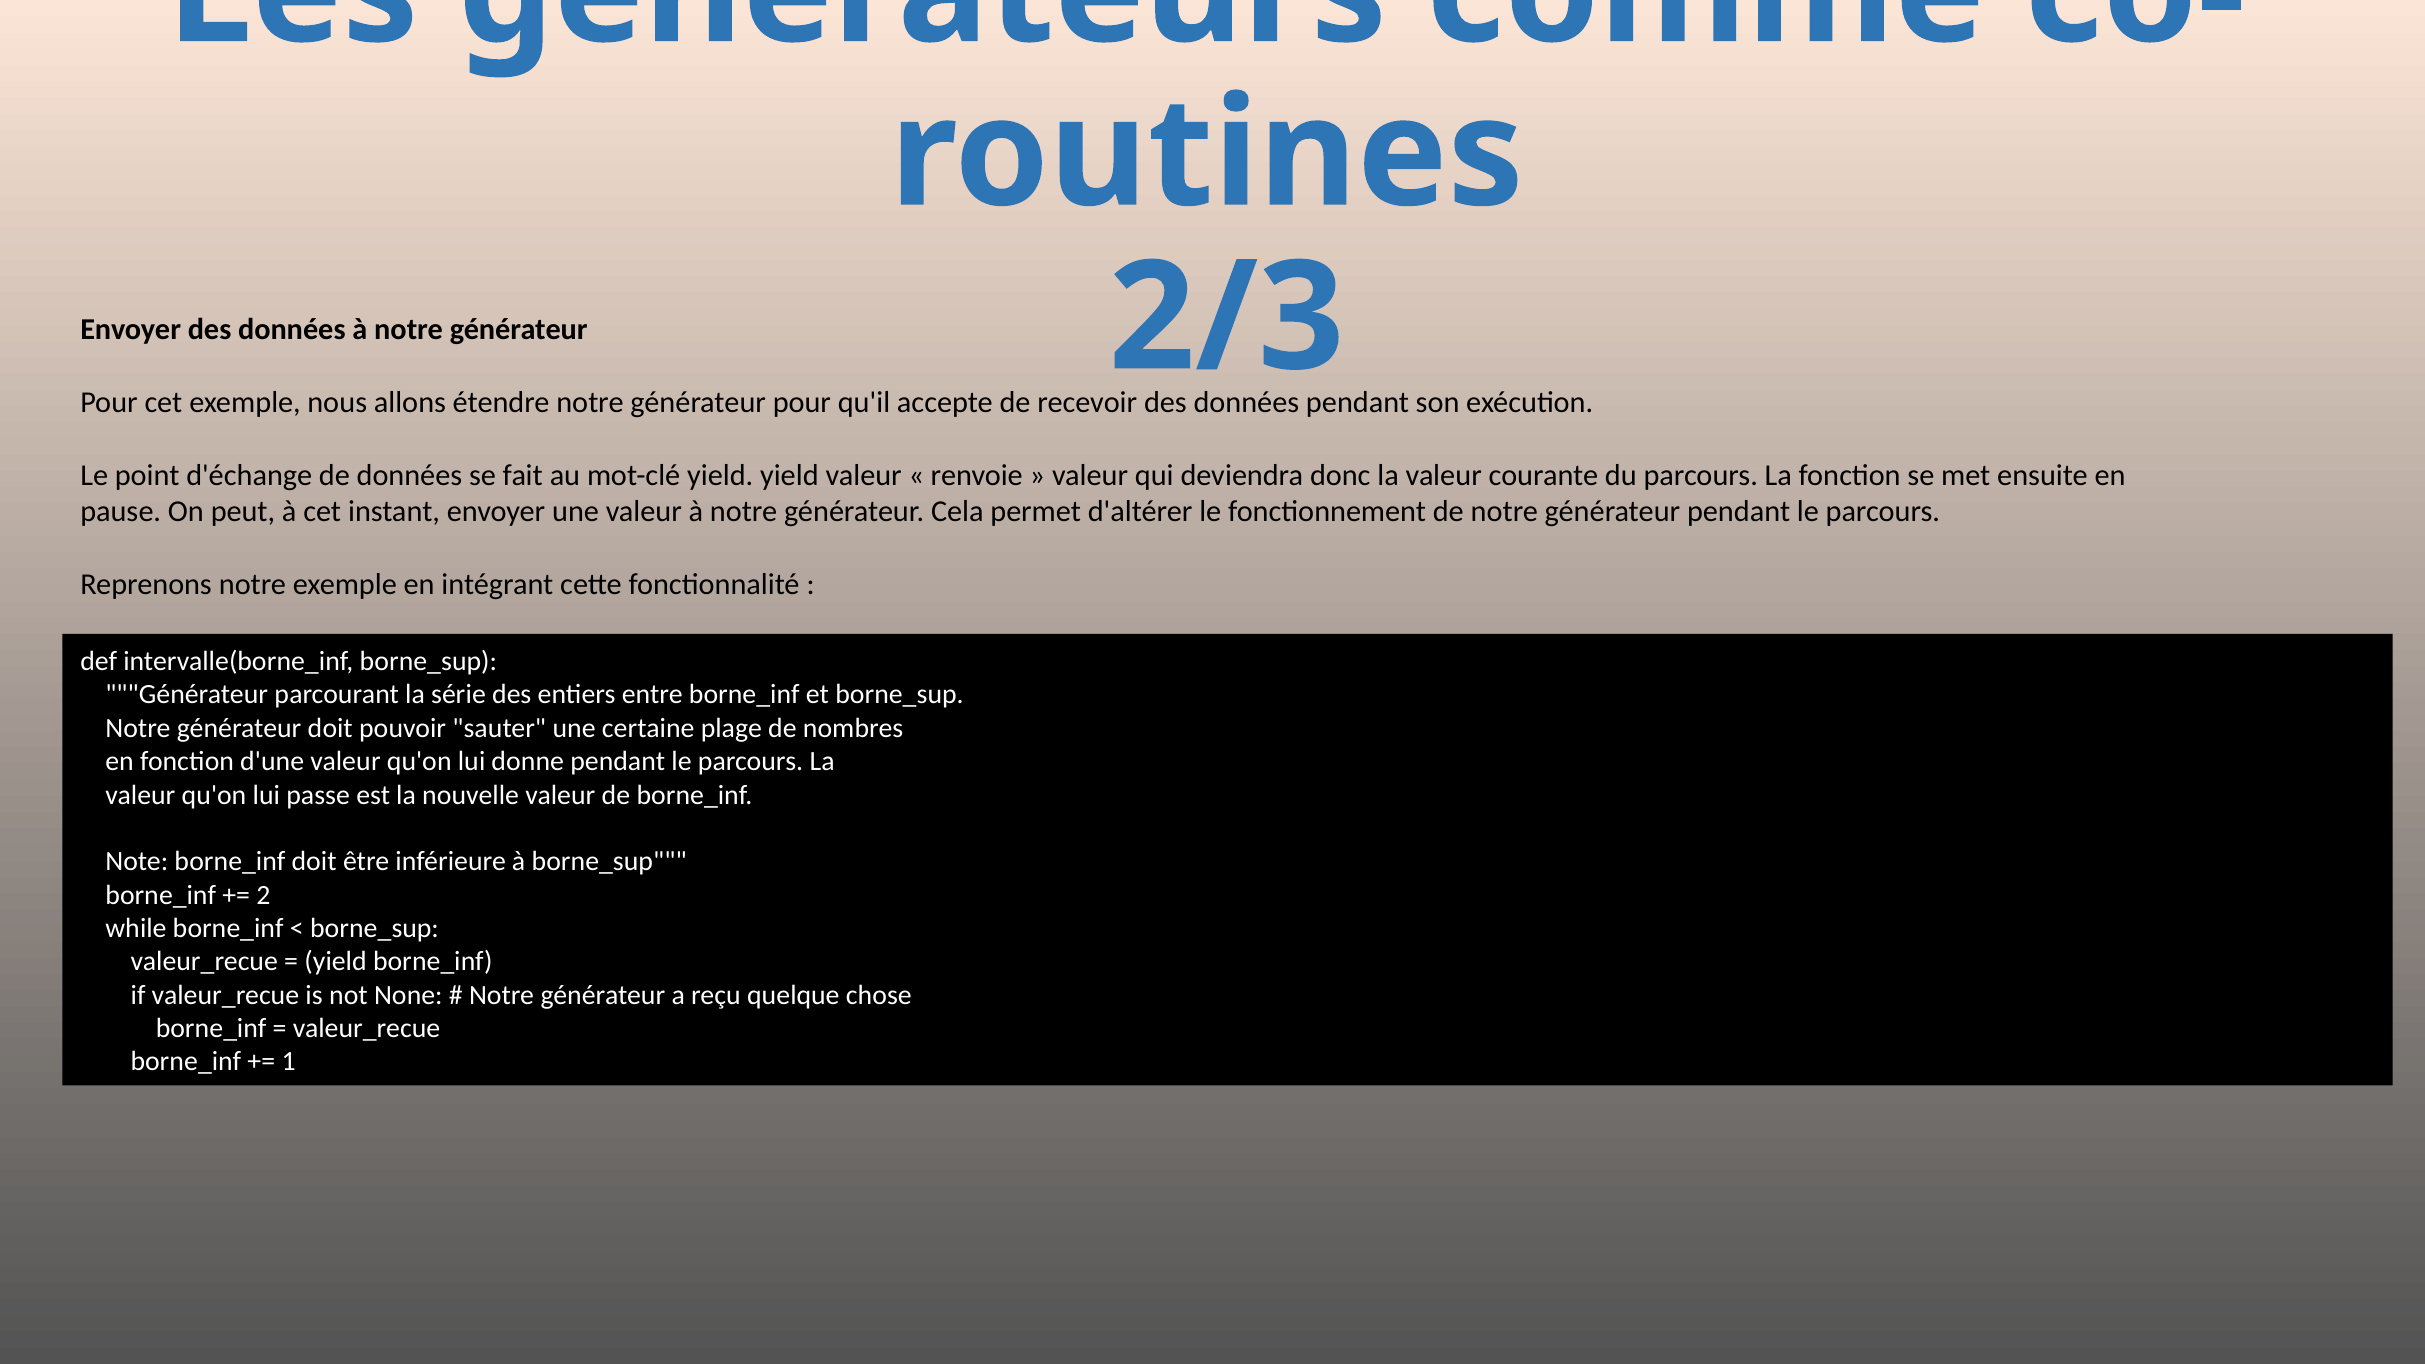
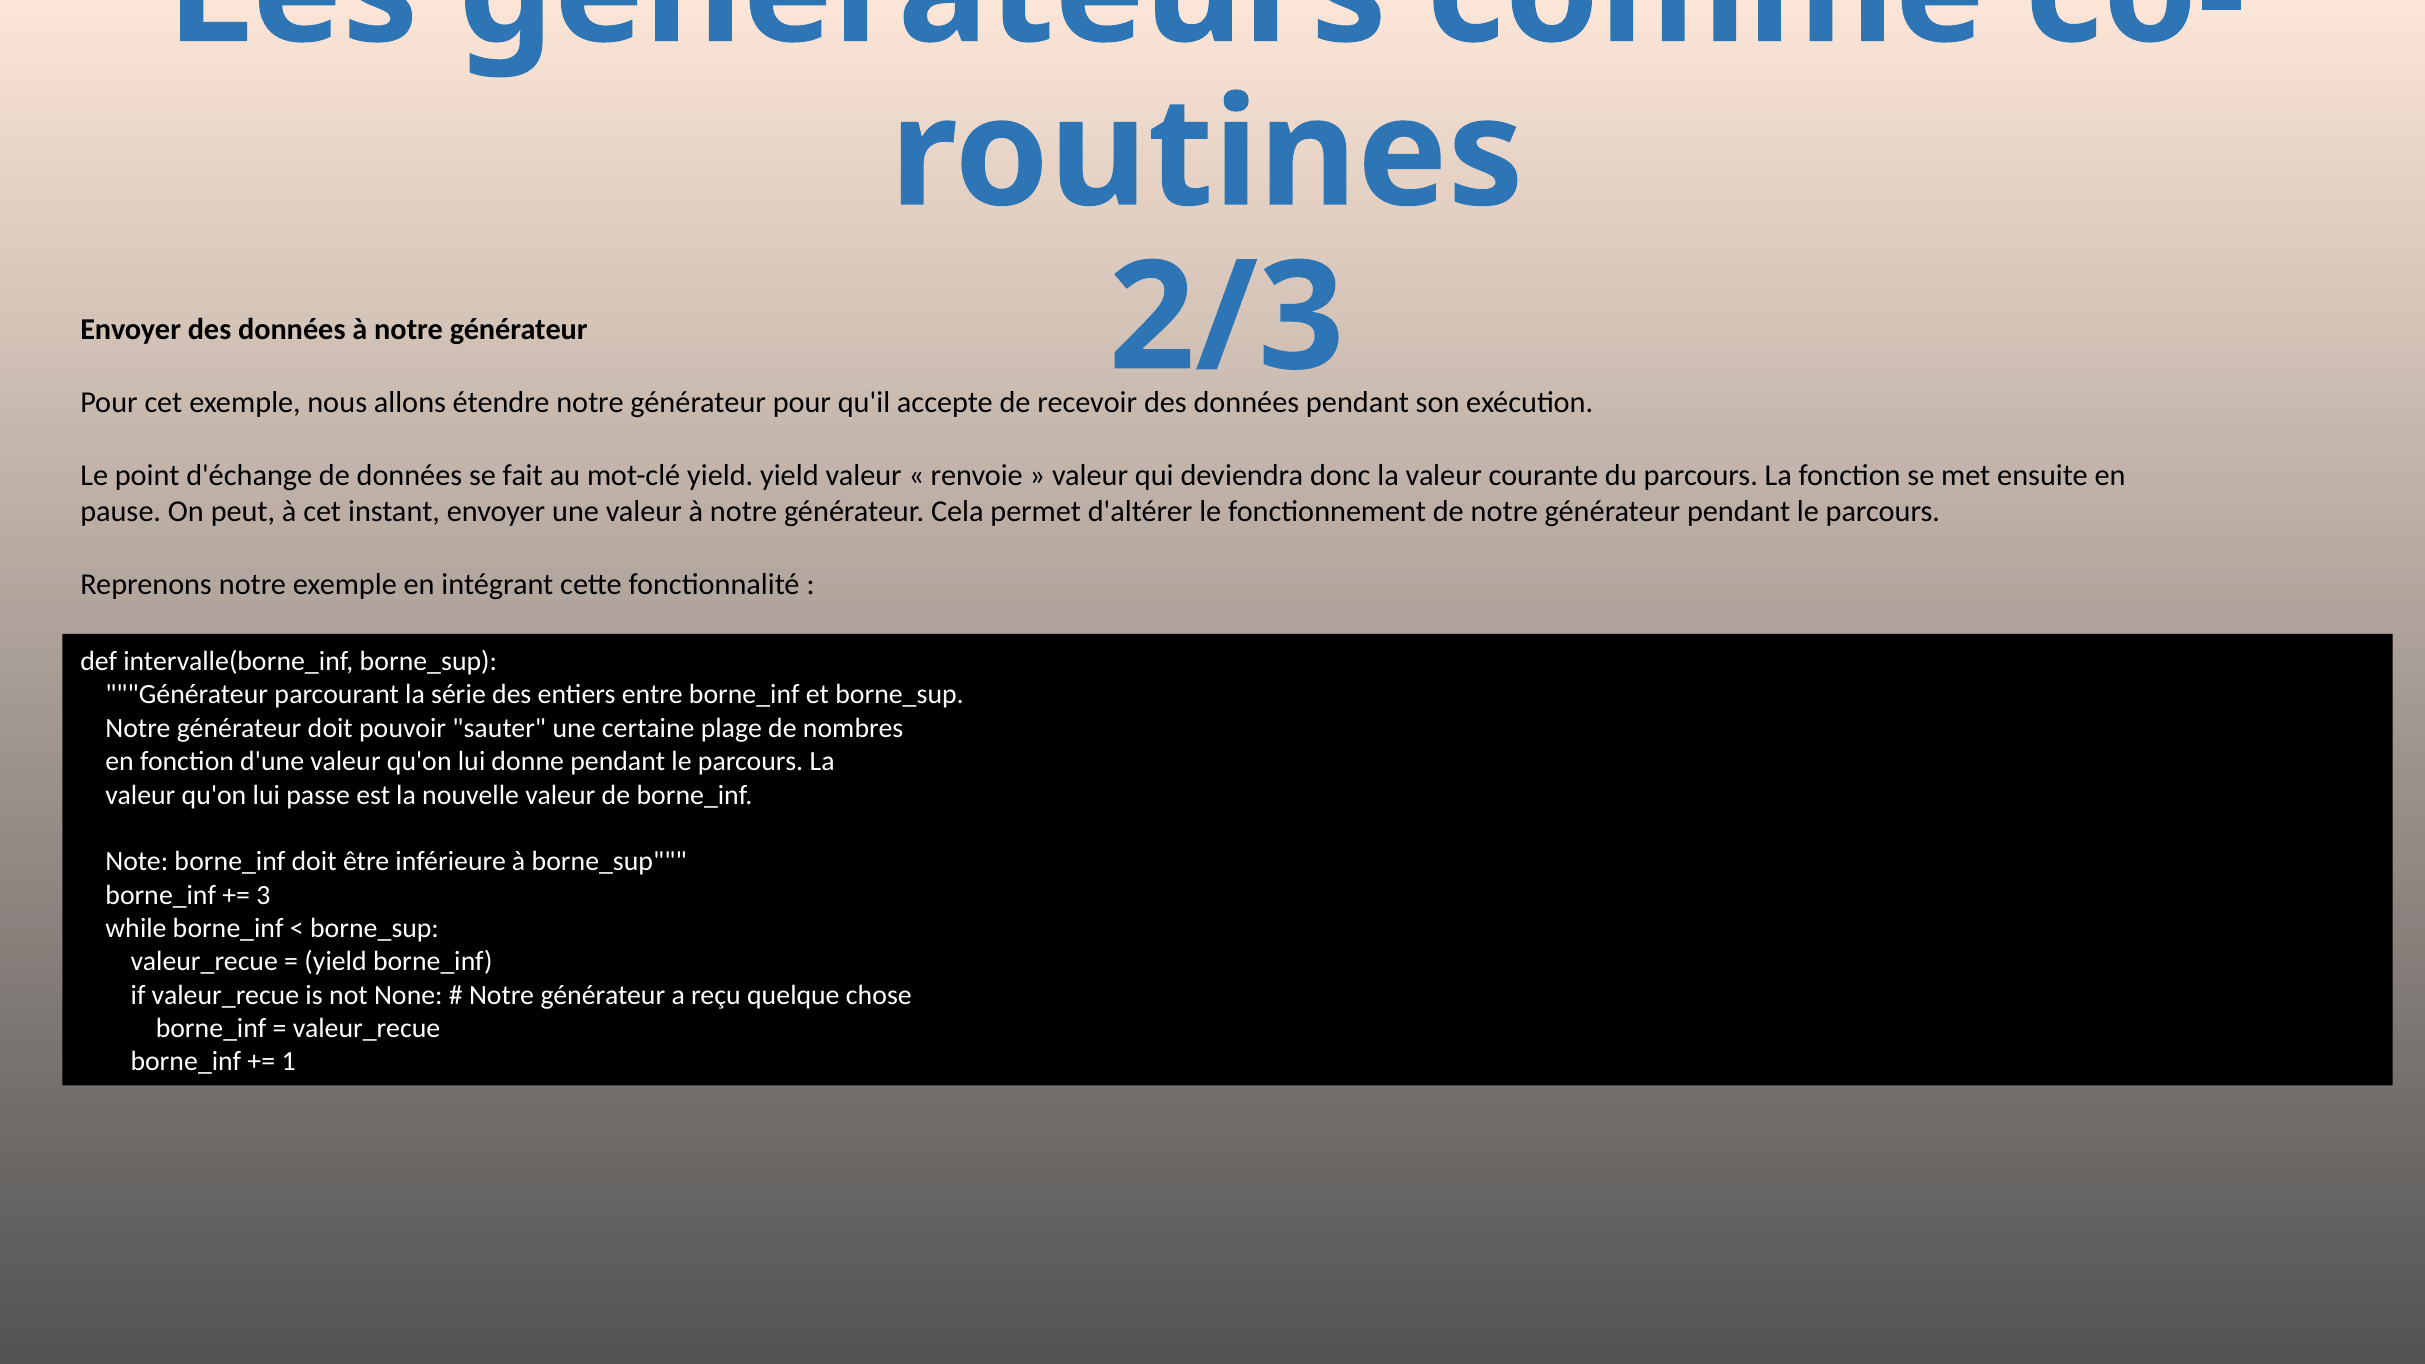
2: 2 -> 3 (263, 895)
